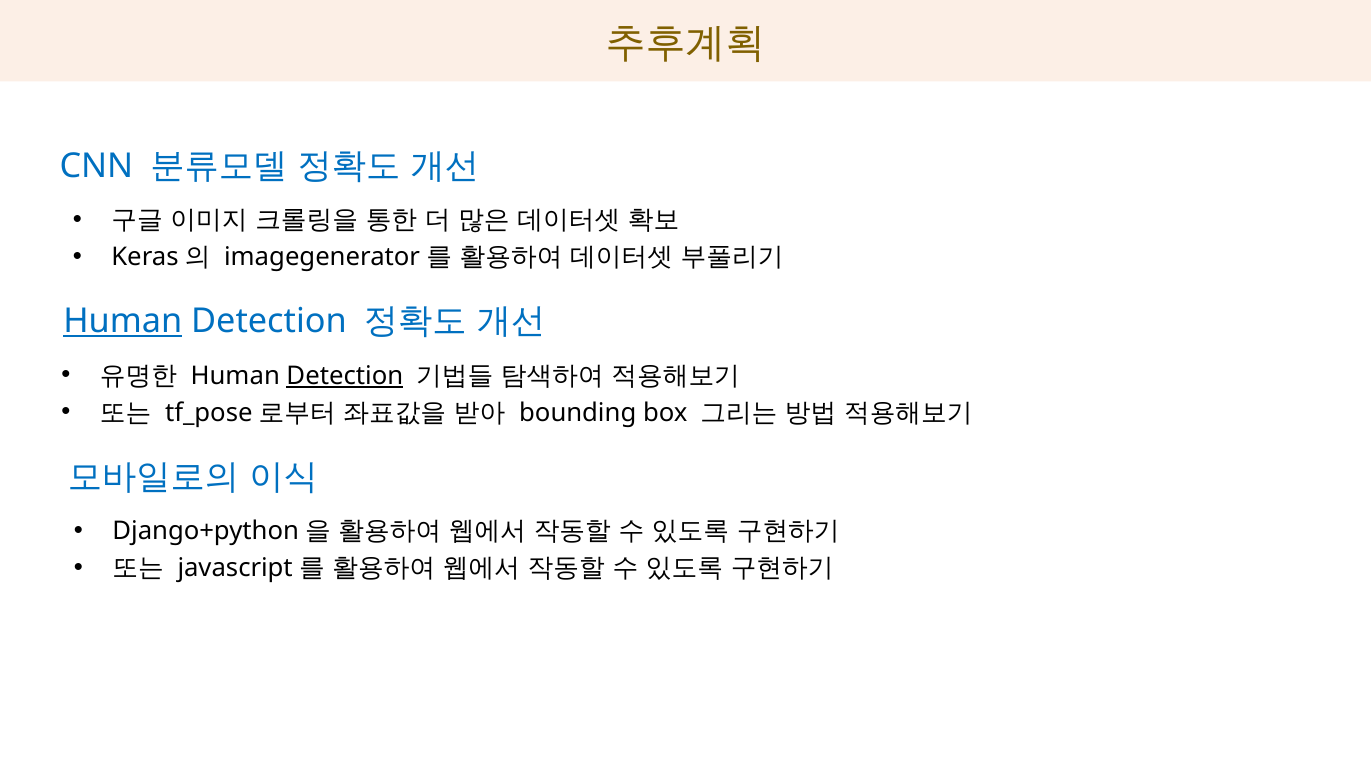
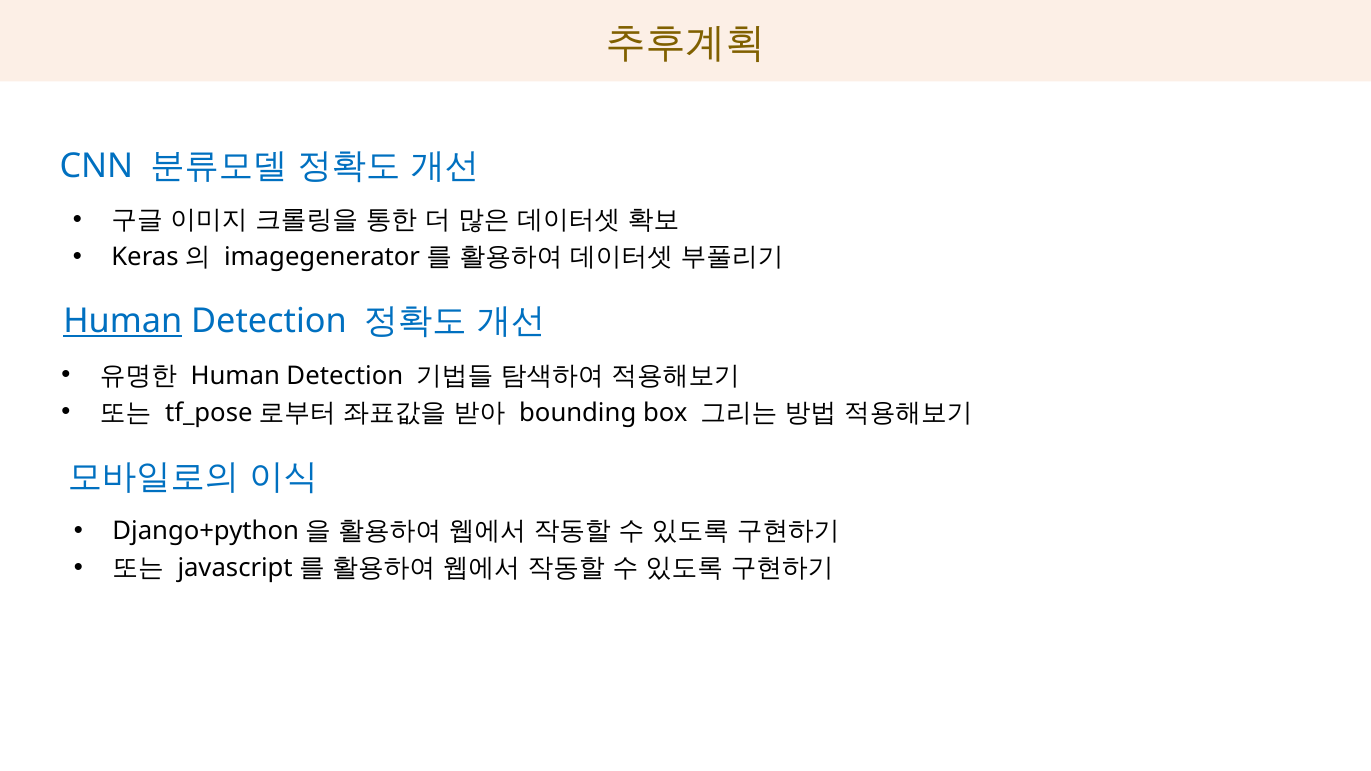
Detection underline: present -> none (345, 376)
